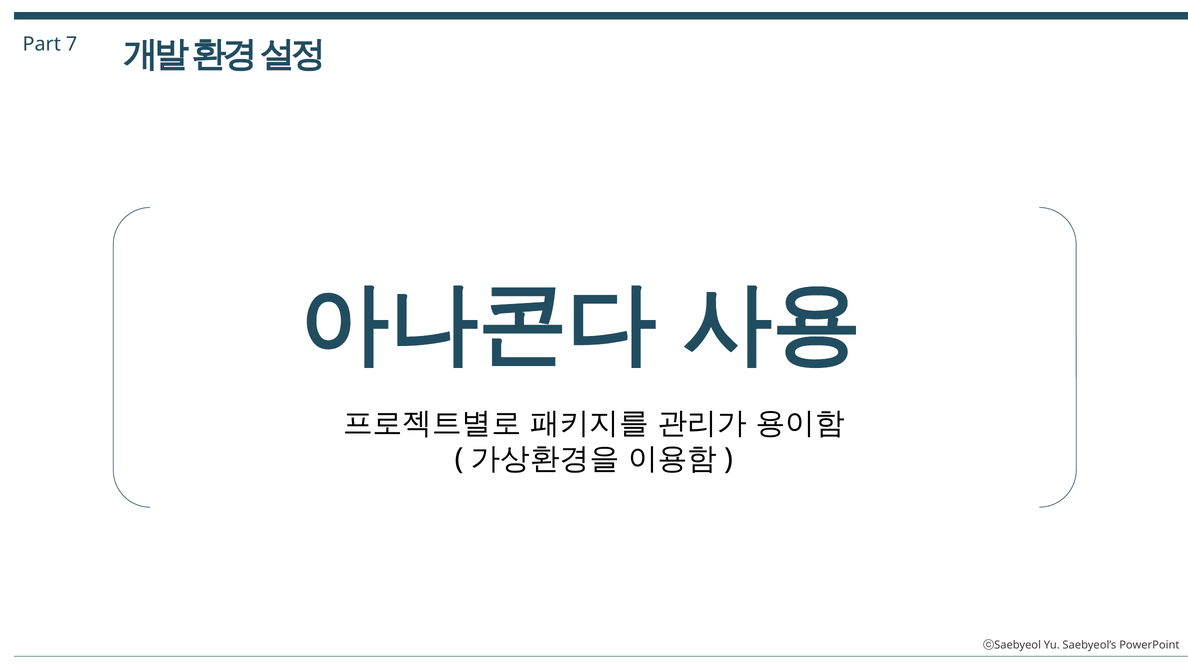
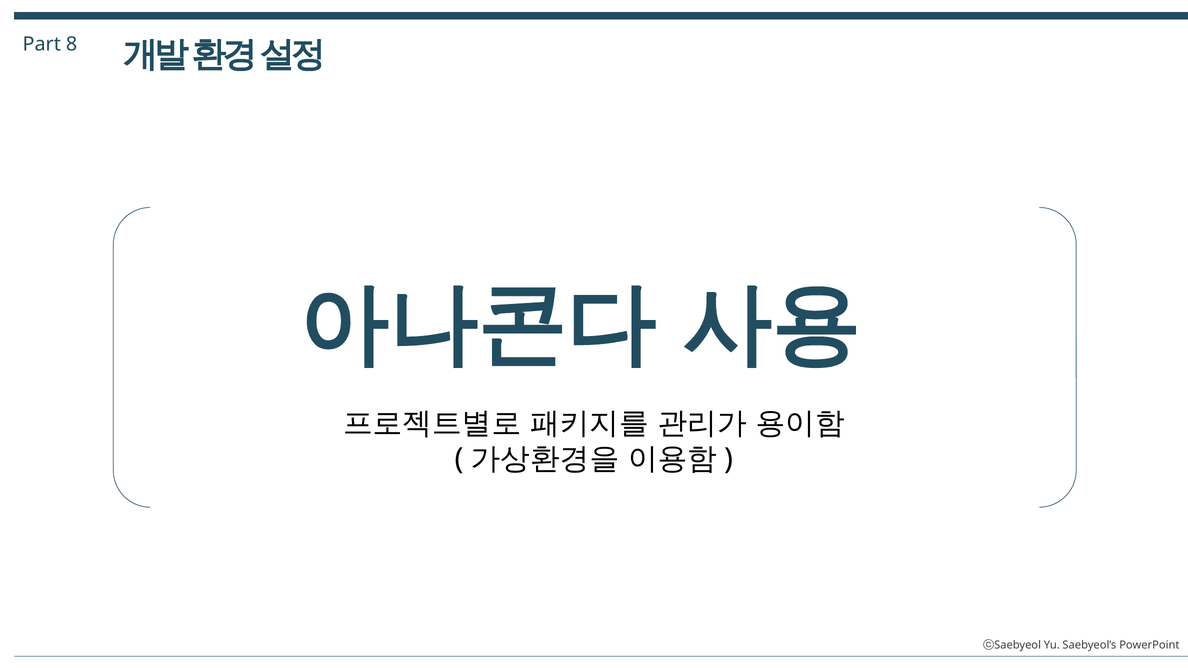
7: 7 -> 8 (72, 44)
